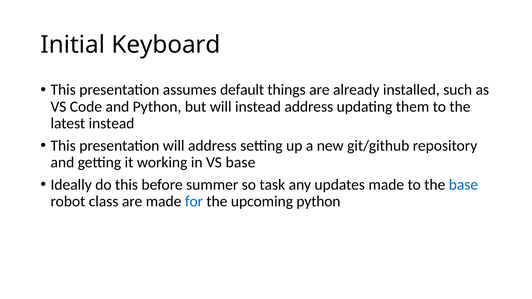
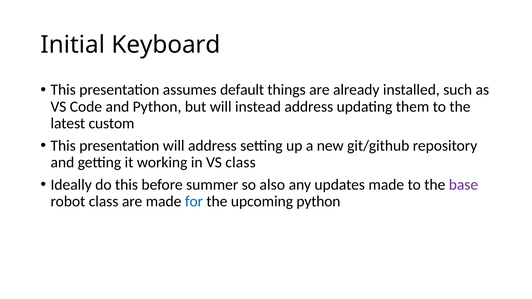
latest instead: instead -> custom (112, 123)
VS base: base -> class (241, 163)
task: task -> also (272, 185)
base colour: blue -> purple (463, 185)
